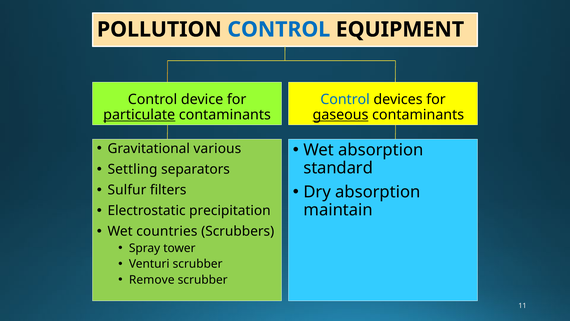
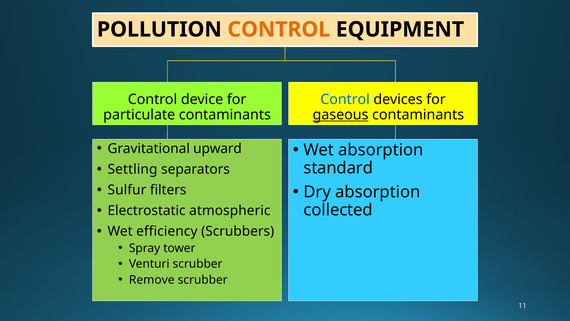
CONTROL colour: blue -> orange (279, 29)
particulate underline: present -> none (139, 115)
various: various -> upward (218, 148)
precipitation: precipitation -> atmospheric (230, 210)
maintain: maintain -> collected (338, 210)
countries: countries -> efficiency (167, 231)
